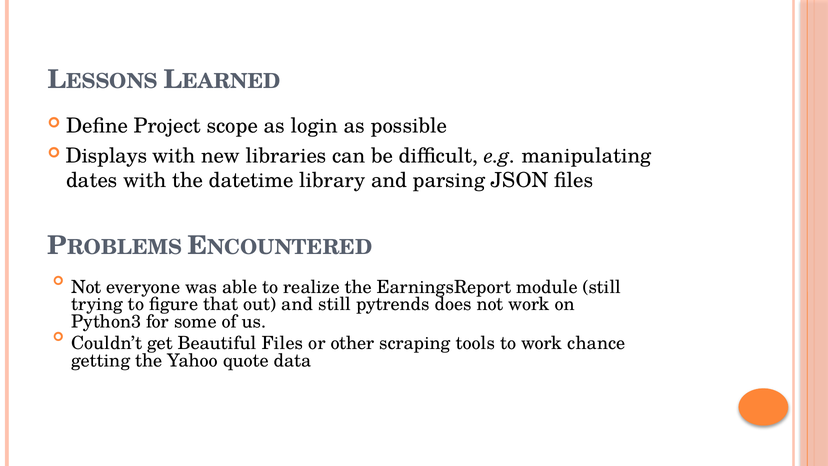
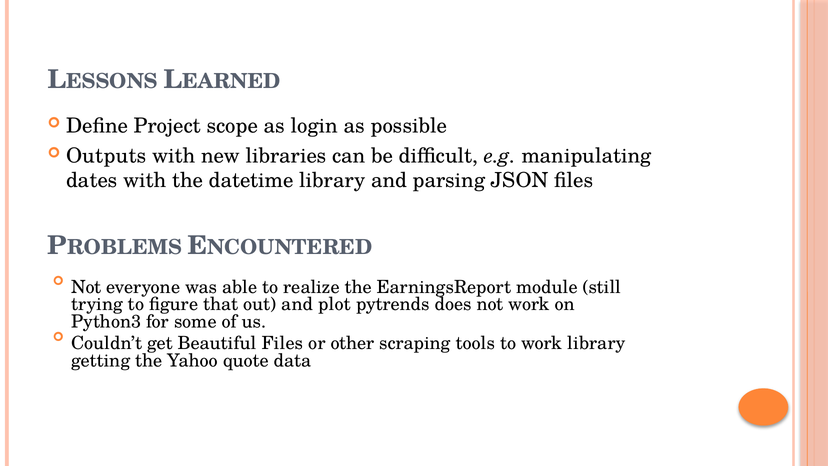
Displays: Displays -> Outputs (106, 156)
and still: still -> plot (335, 304)
work chance: chance -> library (596, 343)
